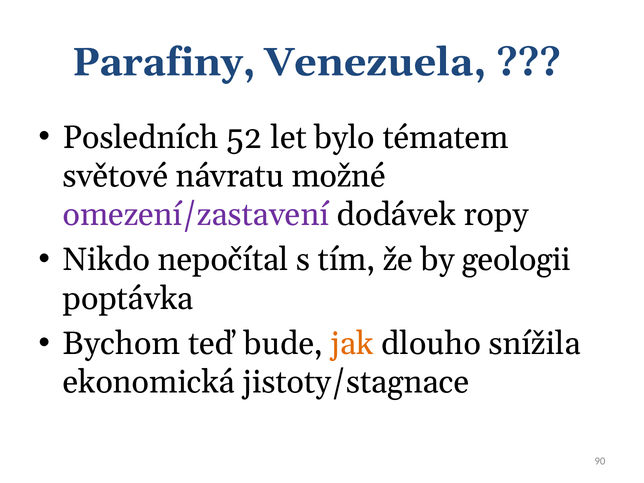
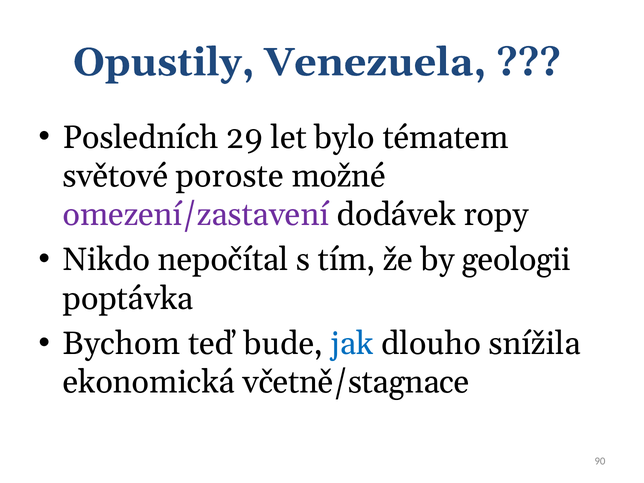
Parafiny: Parafiny -> Opustily (164, 62)
52: 52 -> 29 (245, 137)
návratu: návratu -> poroste (230, 176)
jak colour: orange -> blue (352, 344)
jistoty/stagnace: jistoty/stagnace -> včetně/stagnace (356, 382)
